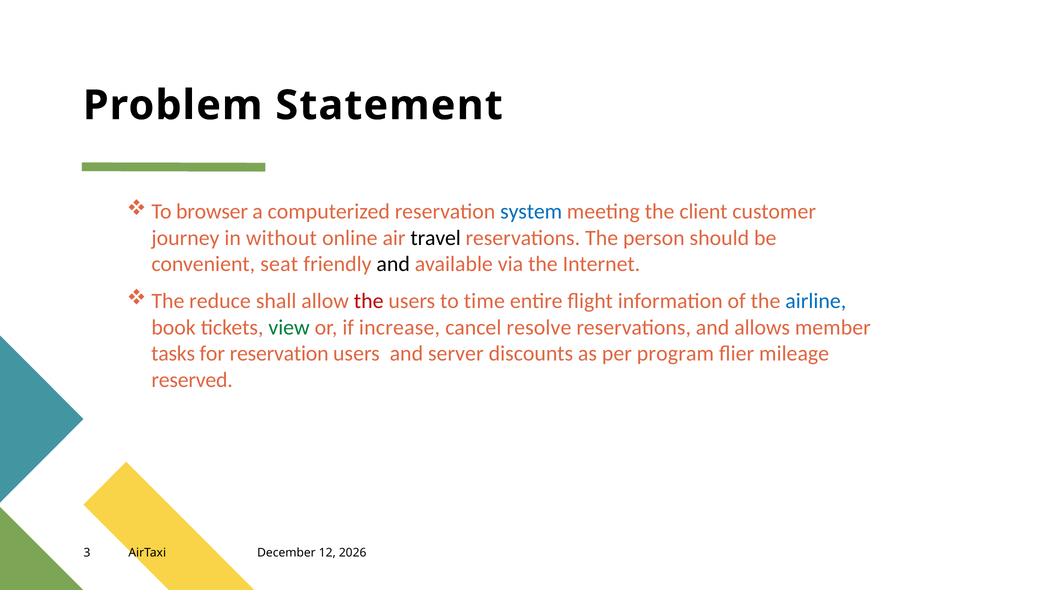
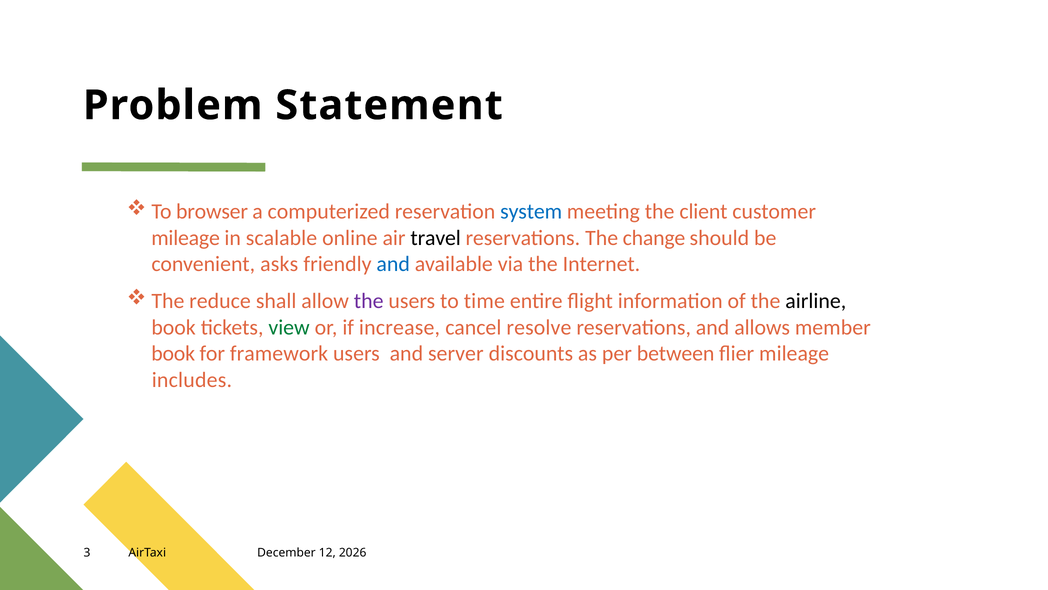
journey: journey -> mileage (186, 238)
without: without -> scalable (281, 238)
person: person -> change (654, 238)
seat: seat -> asks (279, 264)
and colour: black -> blue (393, 264)
the colour: red -> purple (369, 301)
airline colour: blue -> black (816, 301)
tasks: tasks -> book (173, 353)
for reservation: reservation -> framework (279, 353)
program: program -> between (676, 353)
reserved: reserved -> includes (192, 380)
